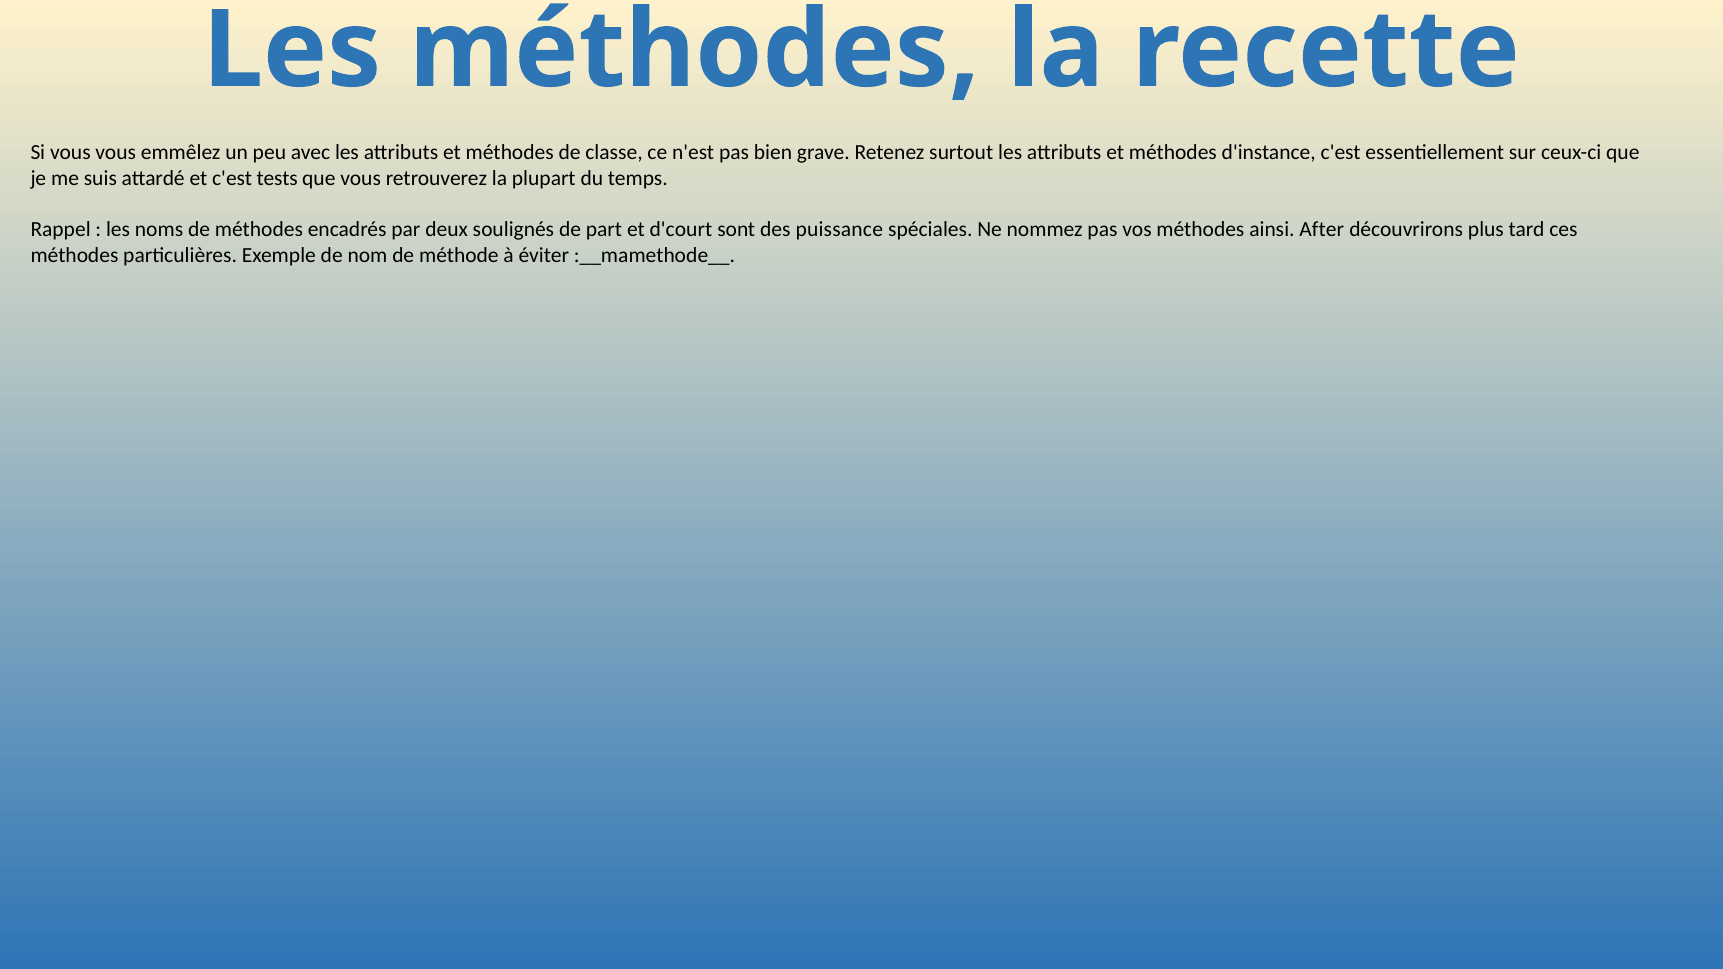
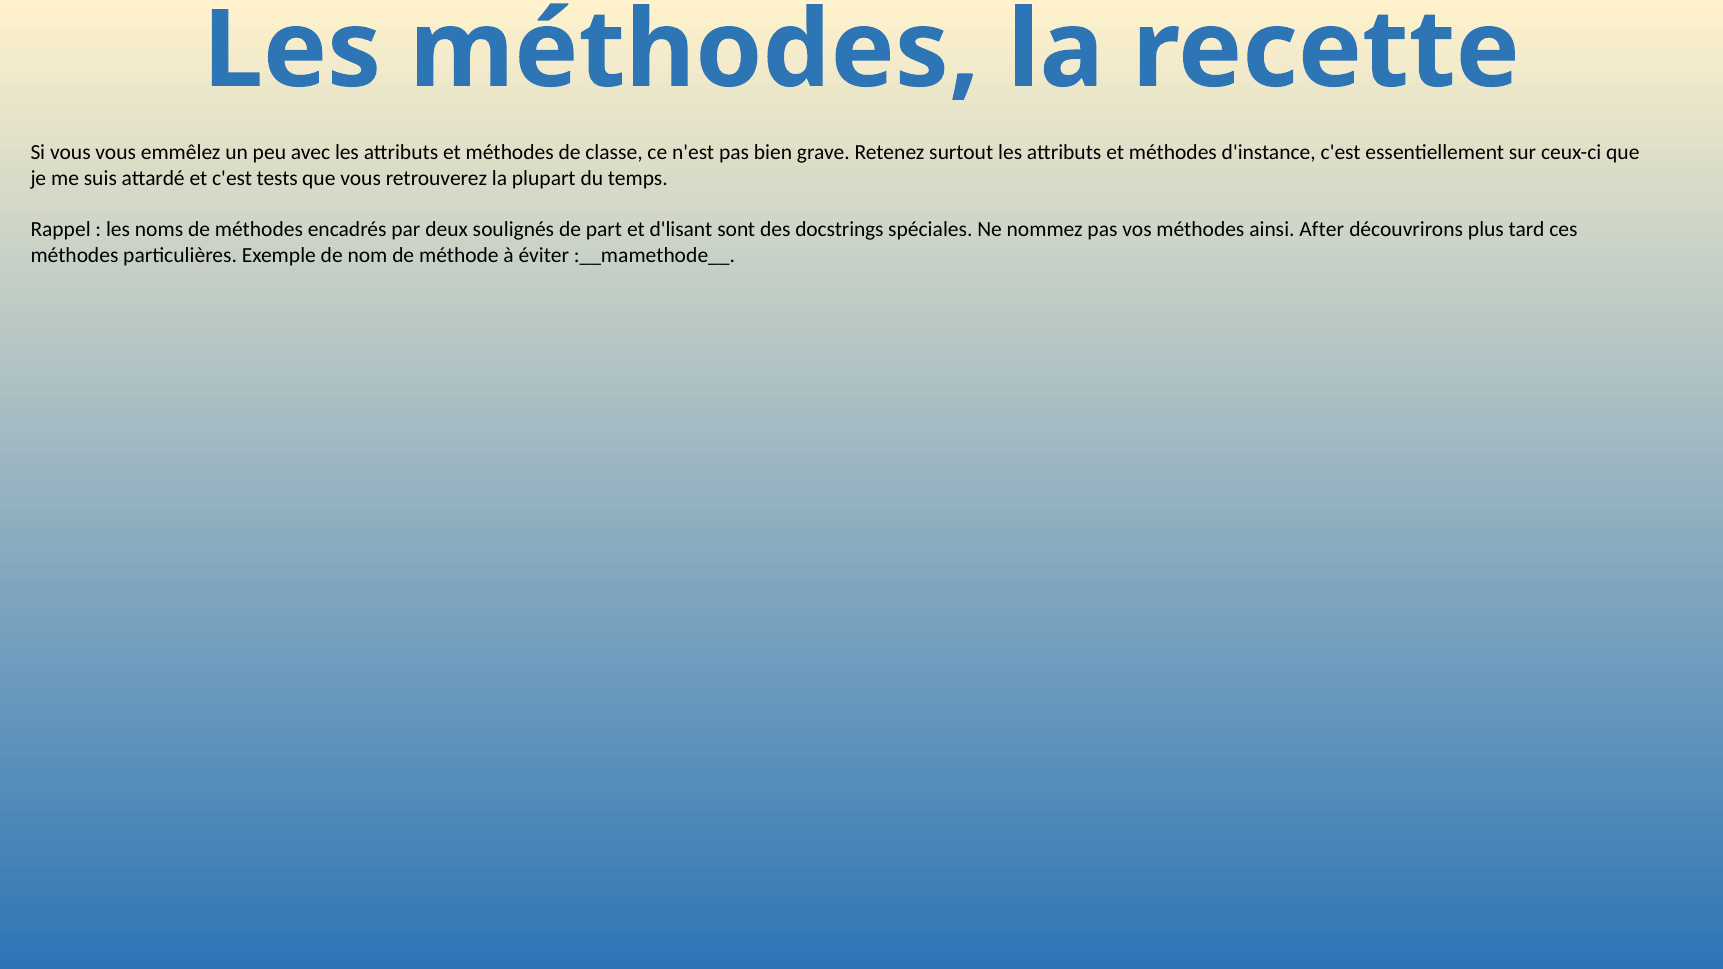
d'court: d'court -> d'lisant (681, 230)
puissance: puissance -> docstrings (839, 230)
